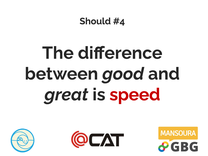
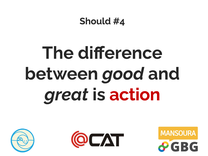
speed: speed -> action (135, 95)
